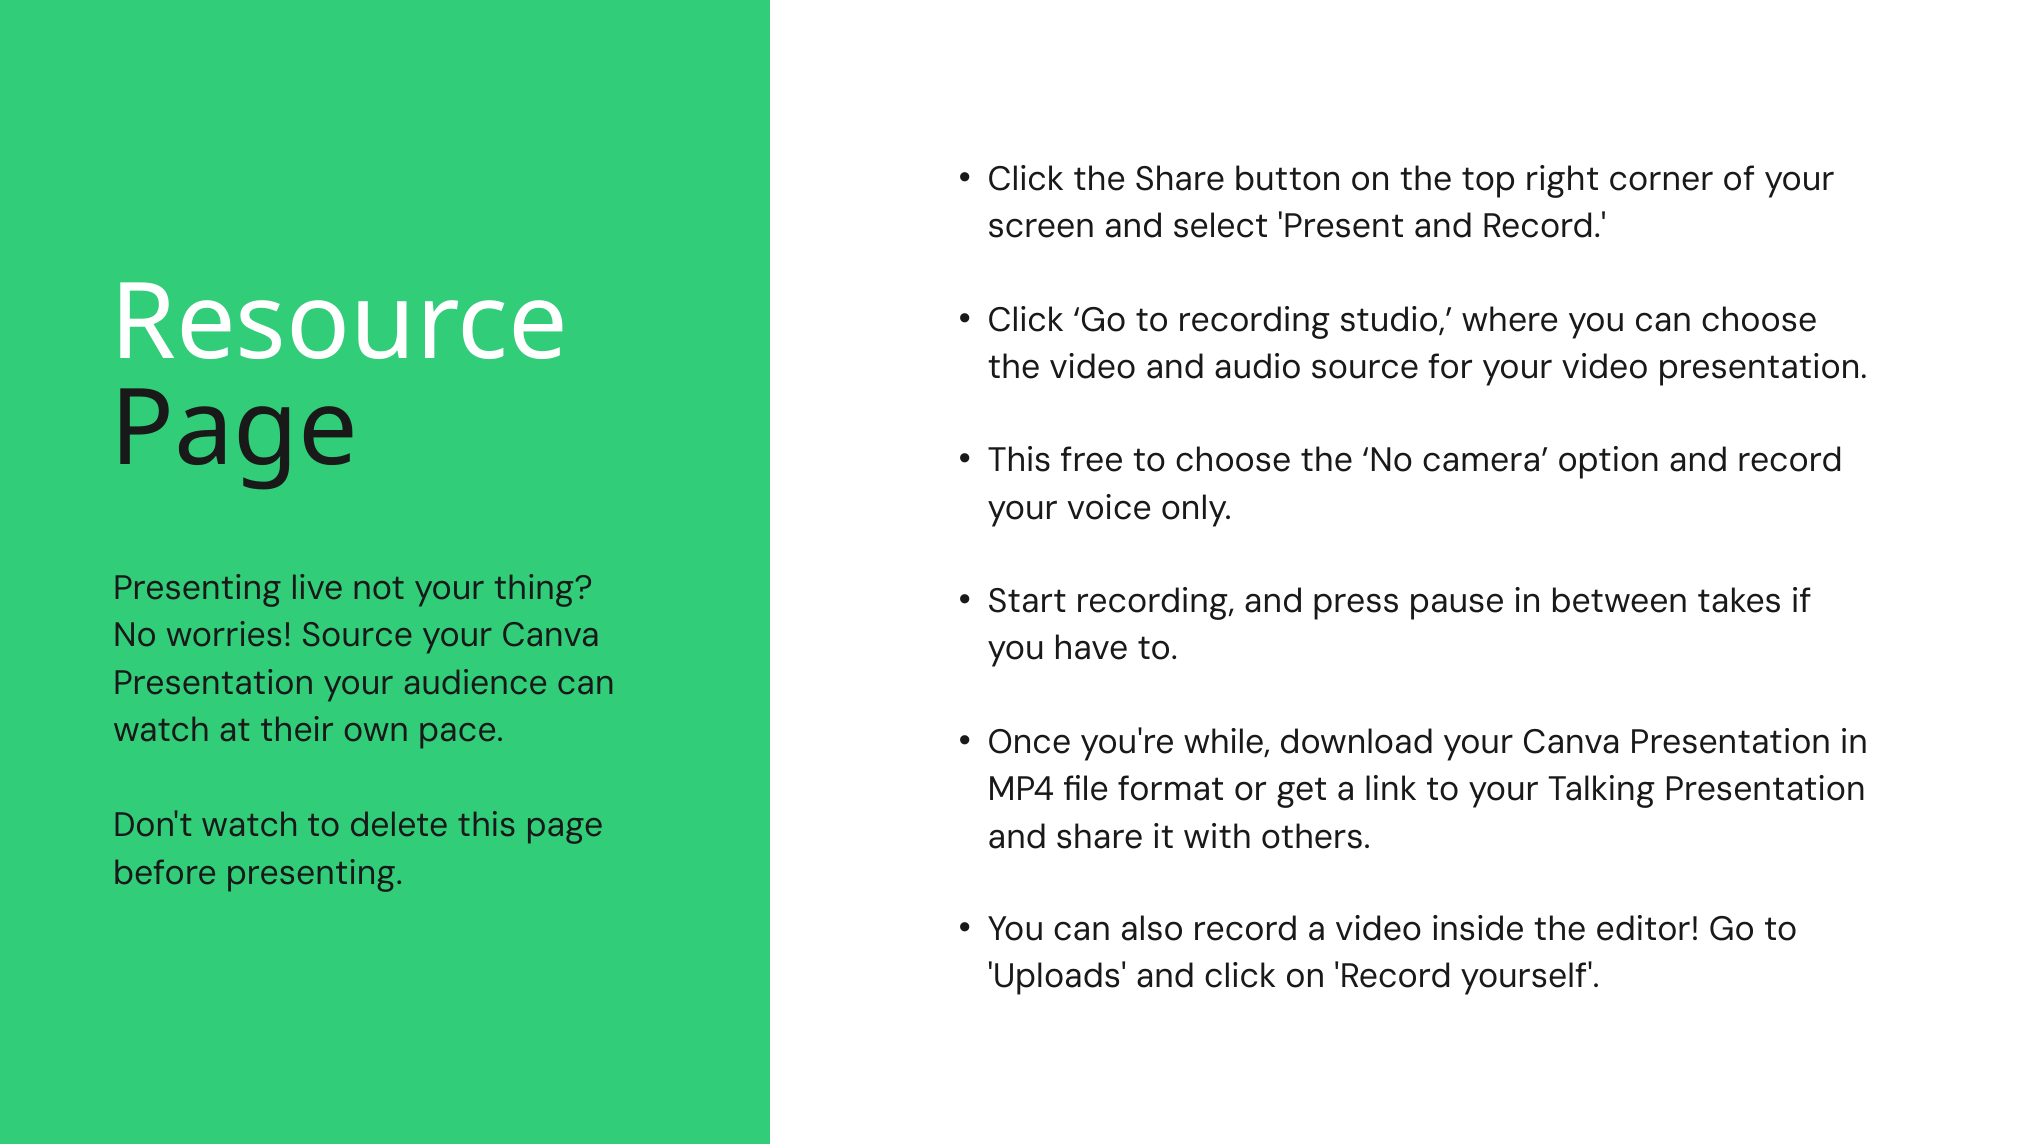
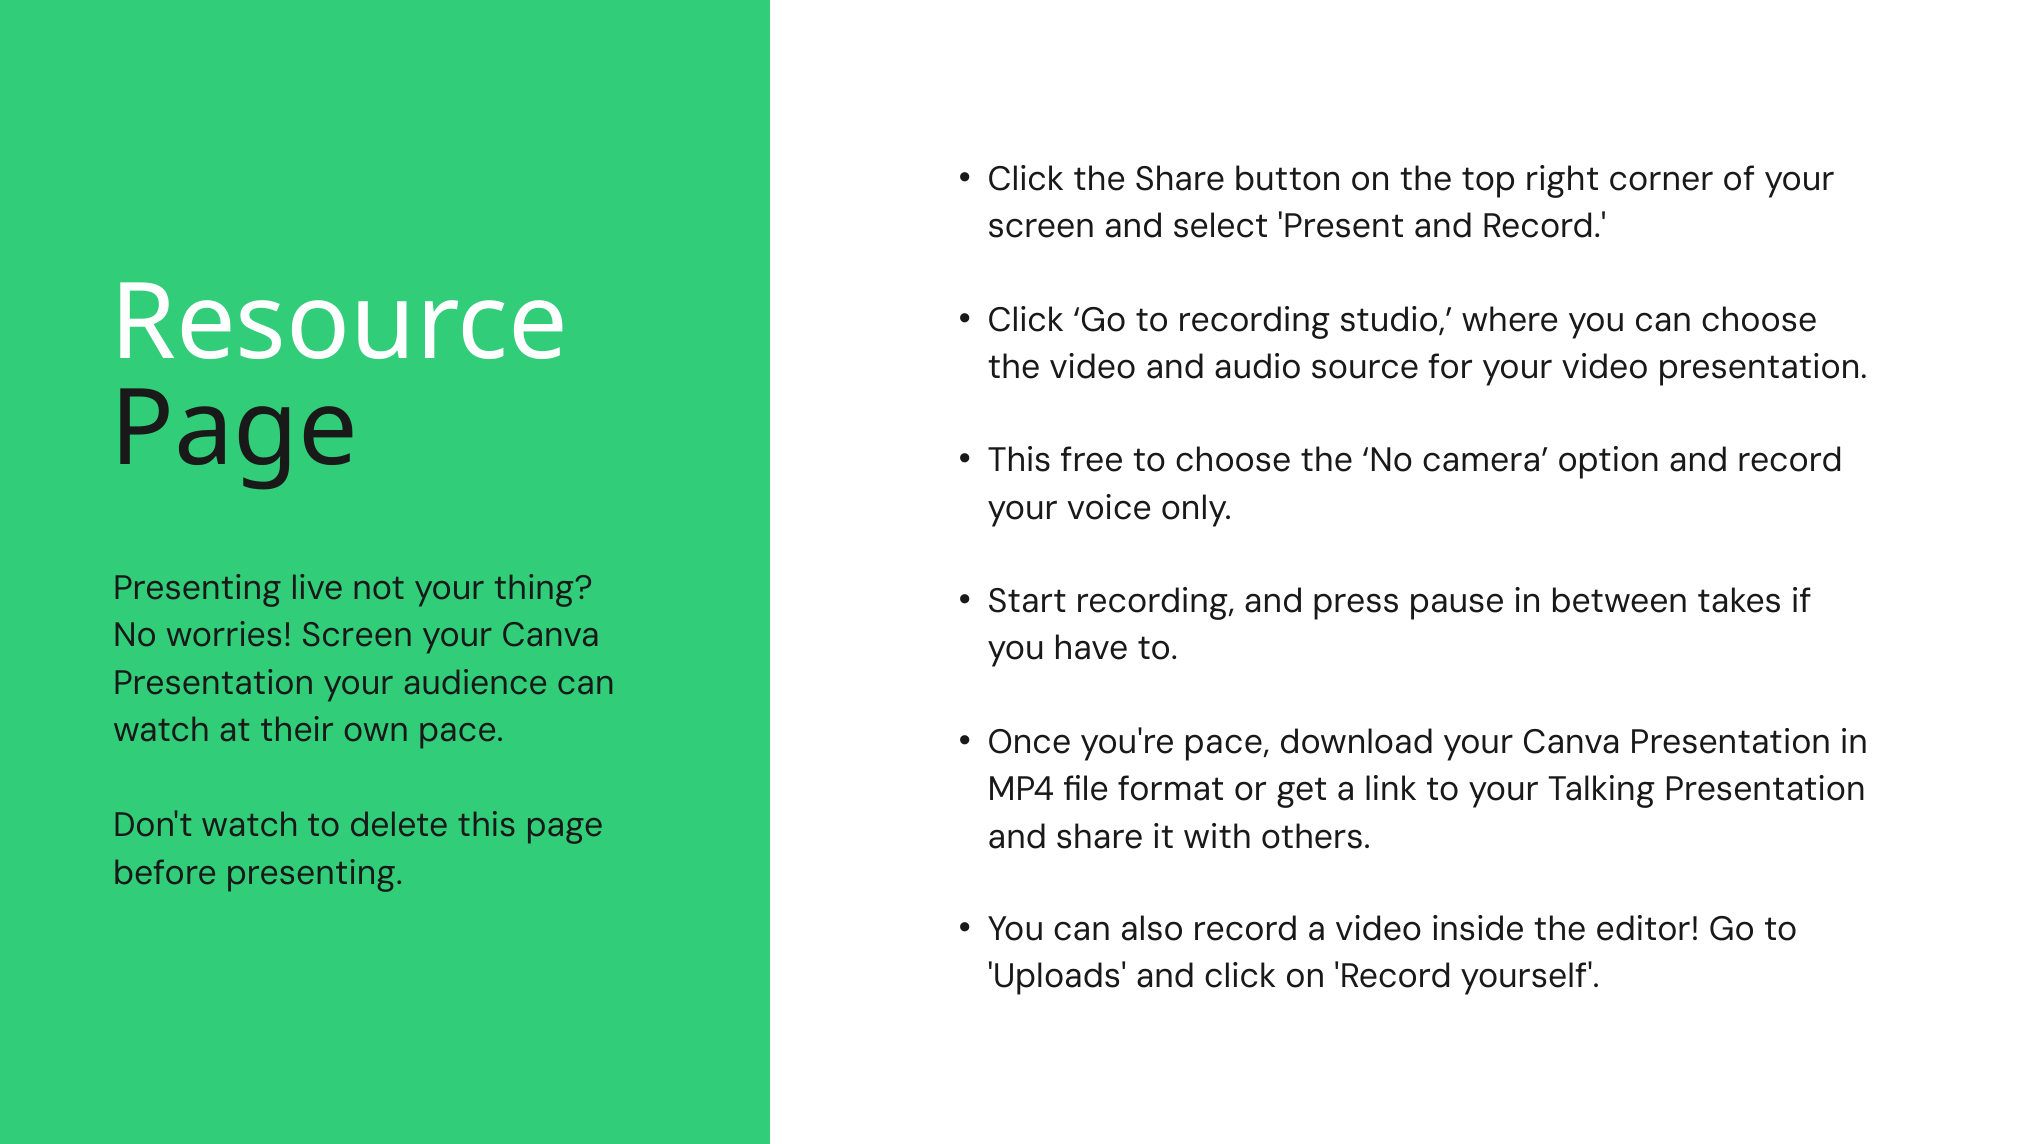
worries Source: Source -> Screen (357, 636)
you're while: while -> pace (1227, 742)
